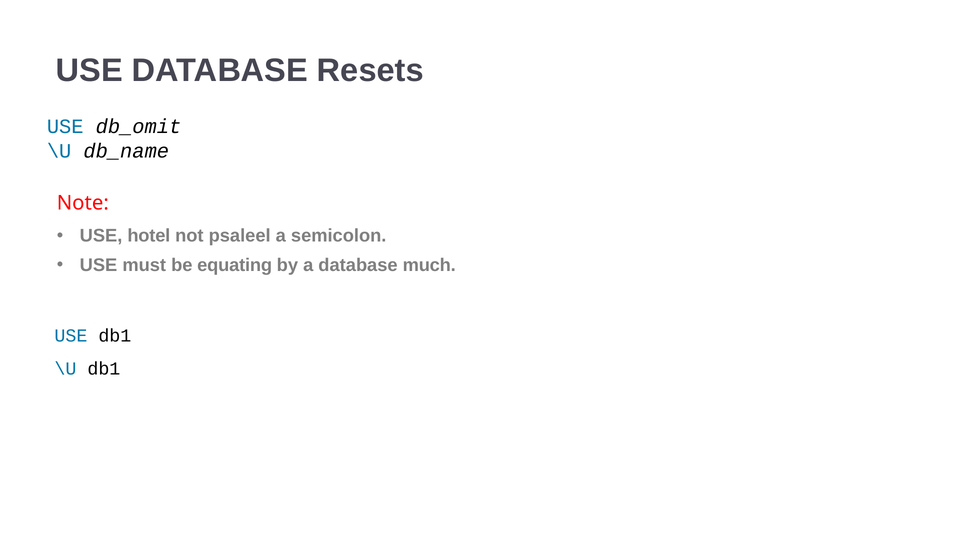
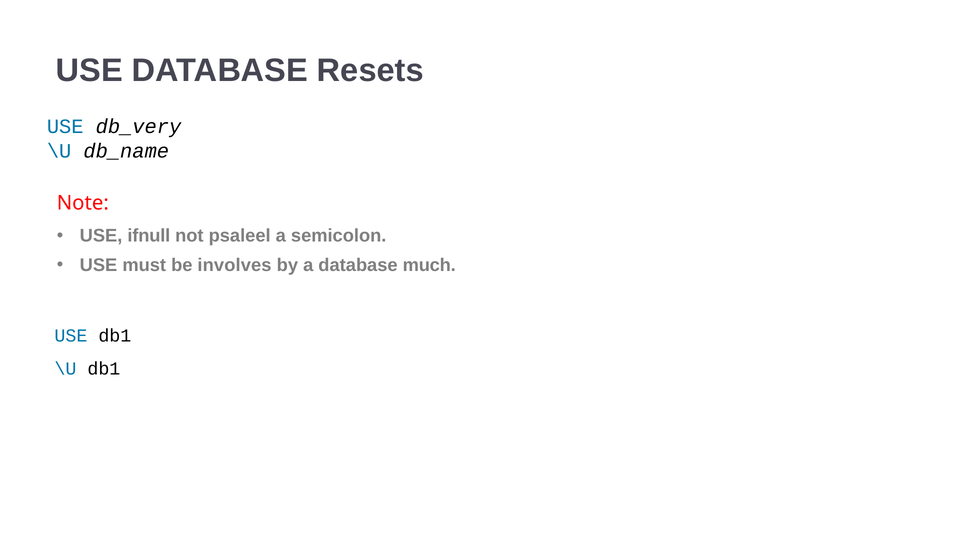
db_omit: db_omit -> db_very (138, 126)
hotel: hotel -> ifnull (149, 236)
equating: equating -> involves (235, 265)
